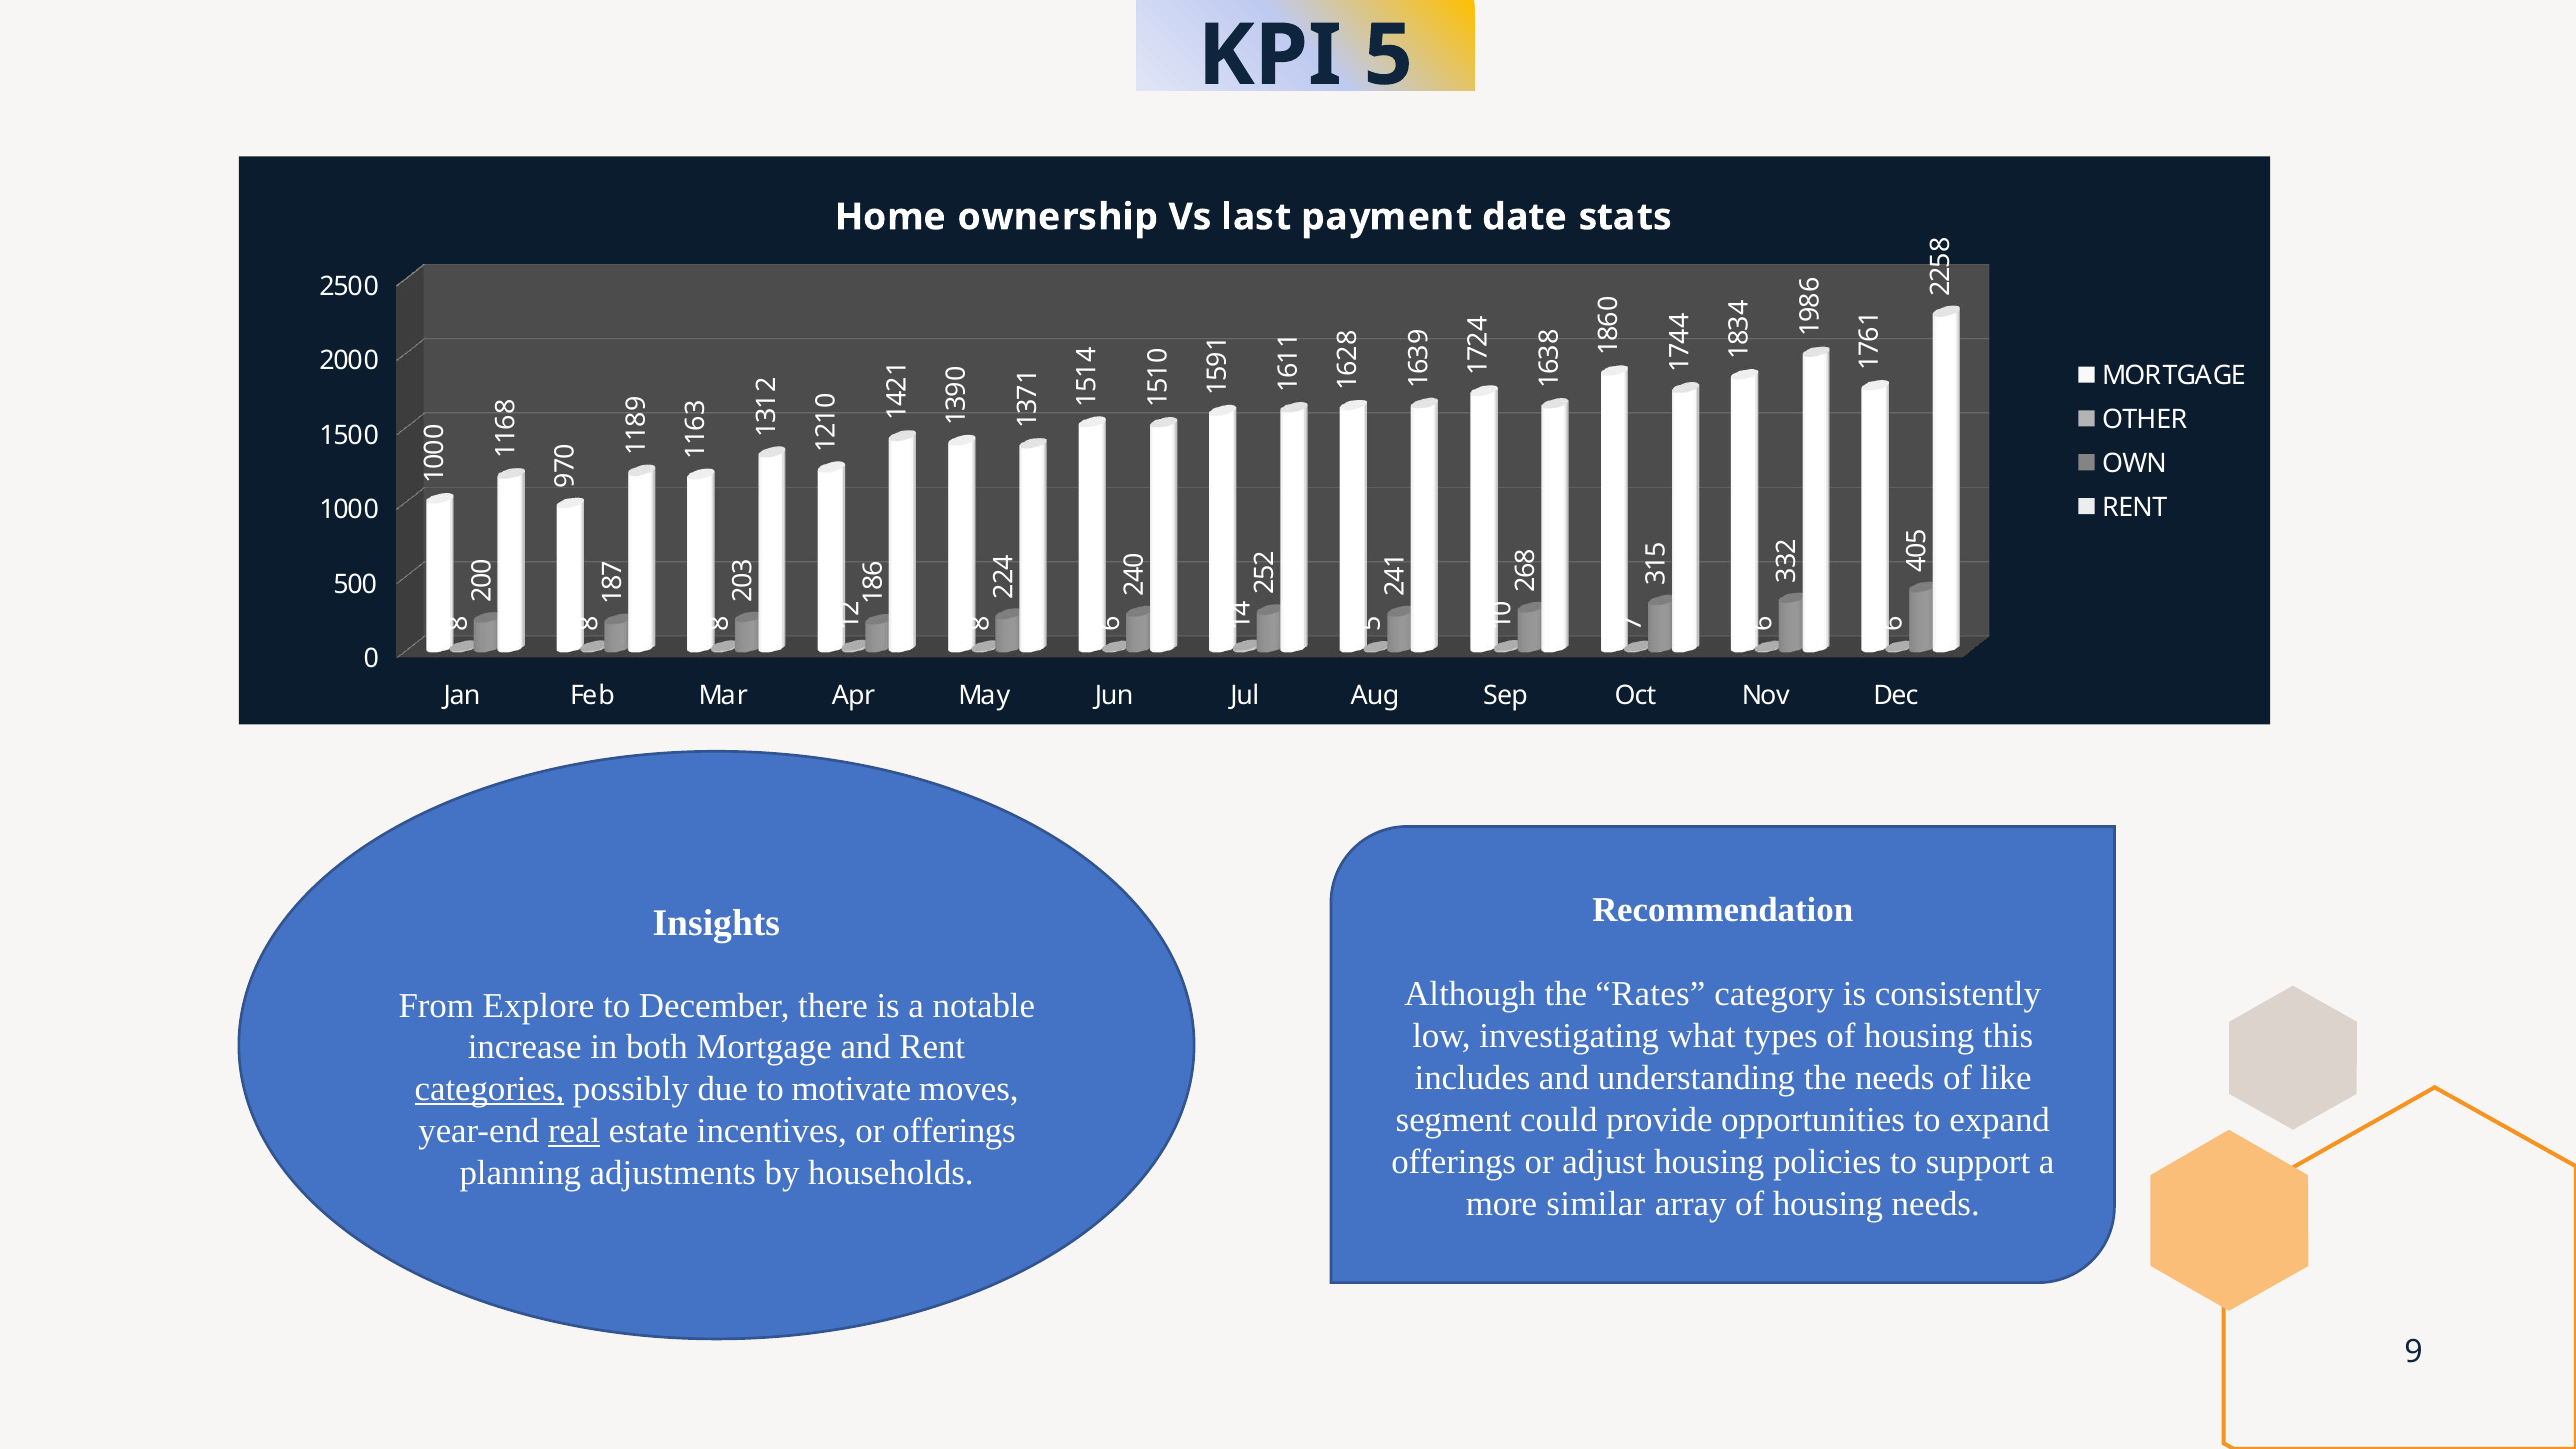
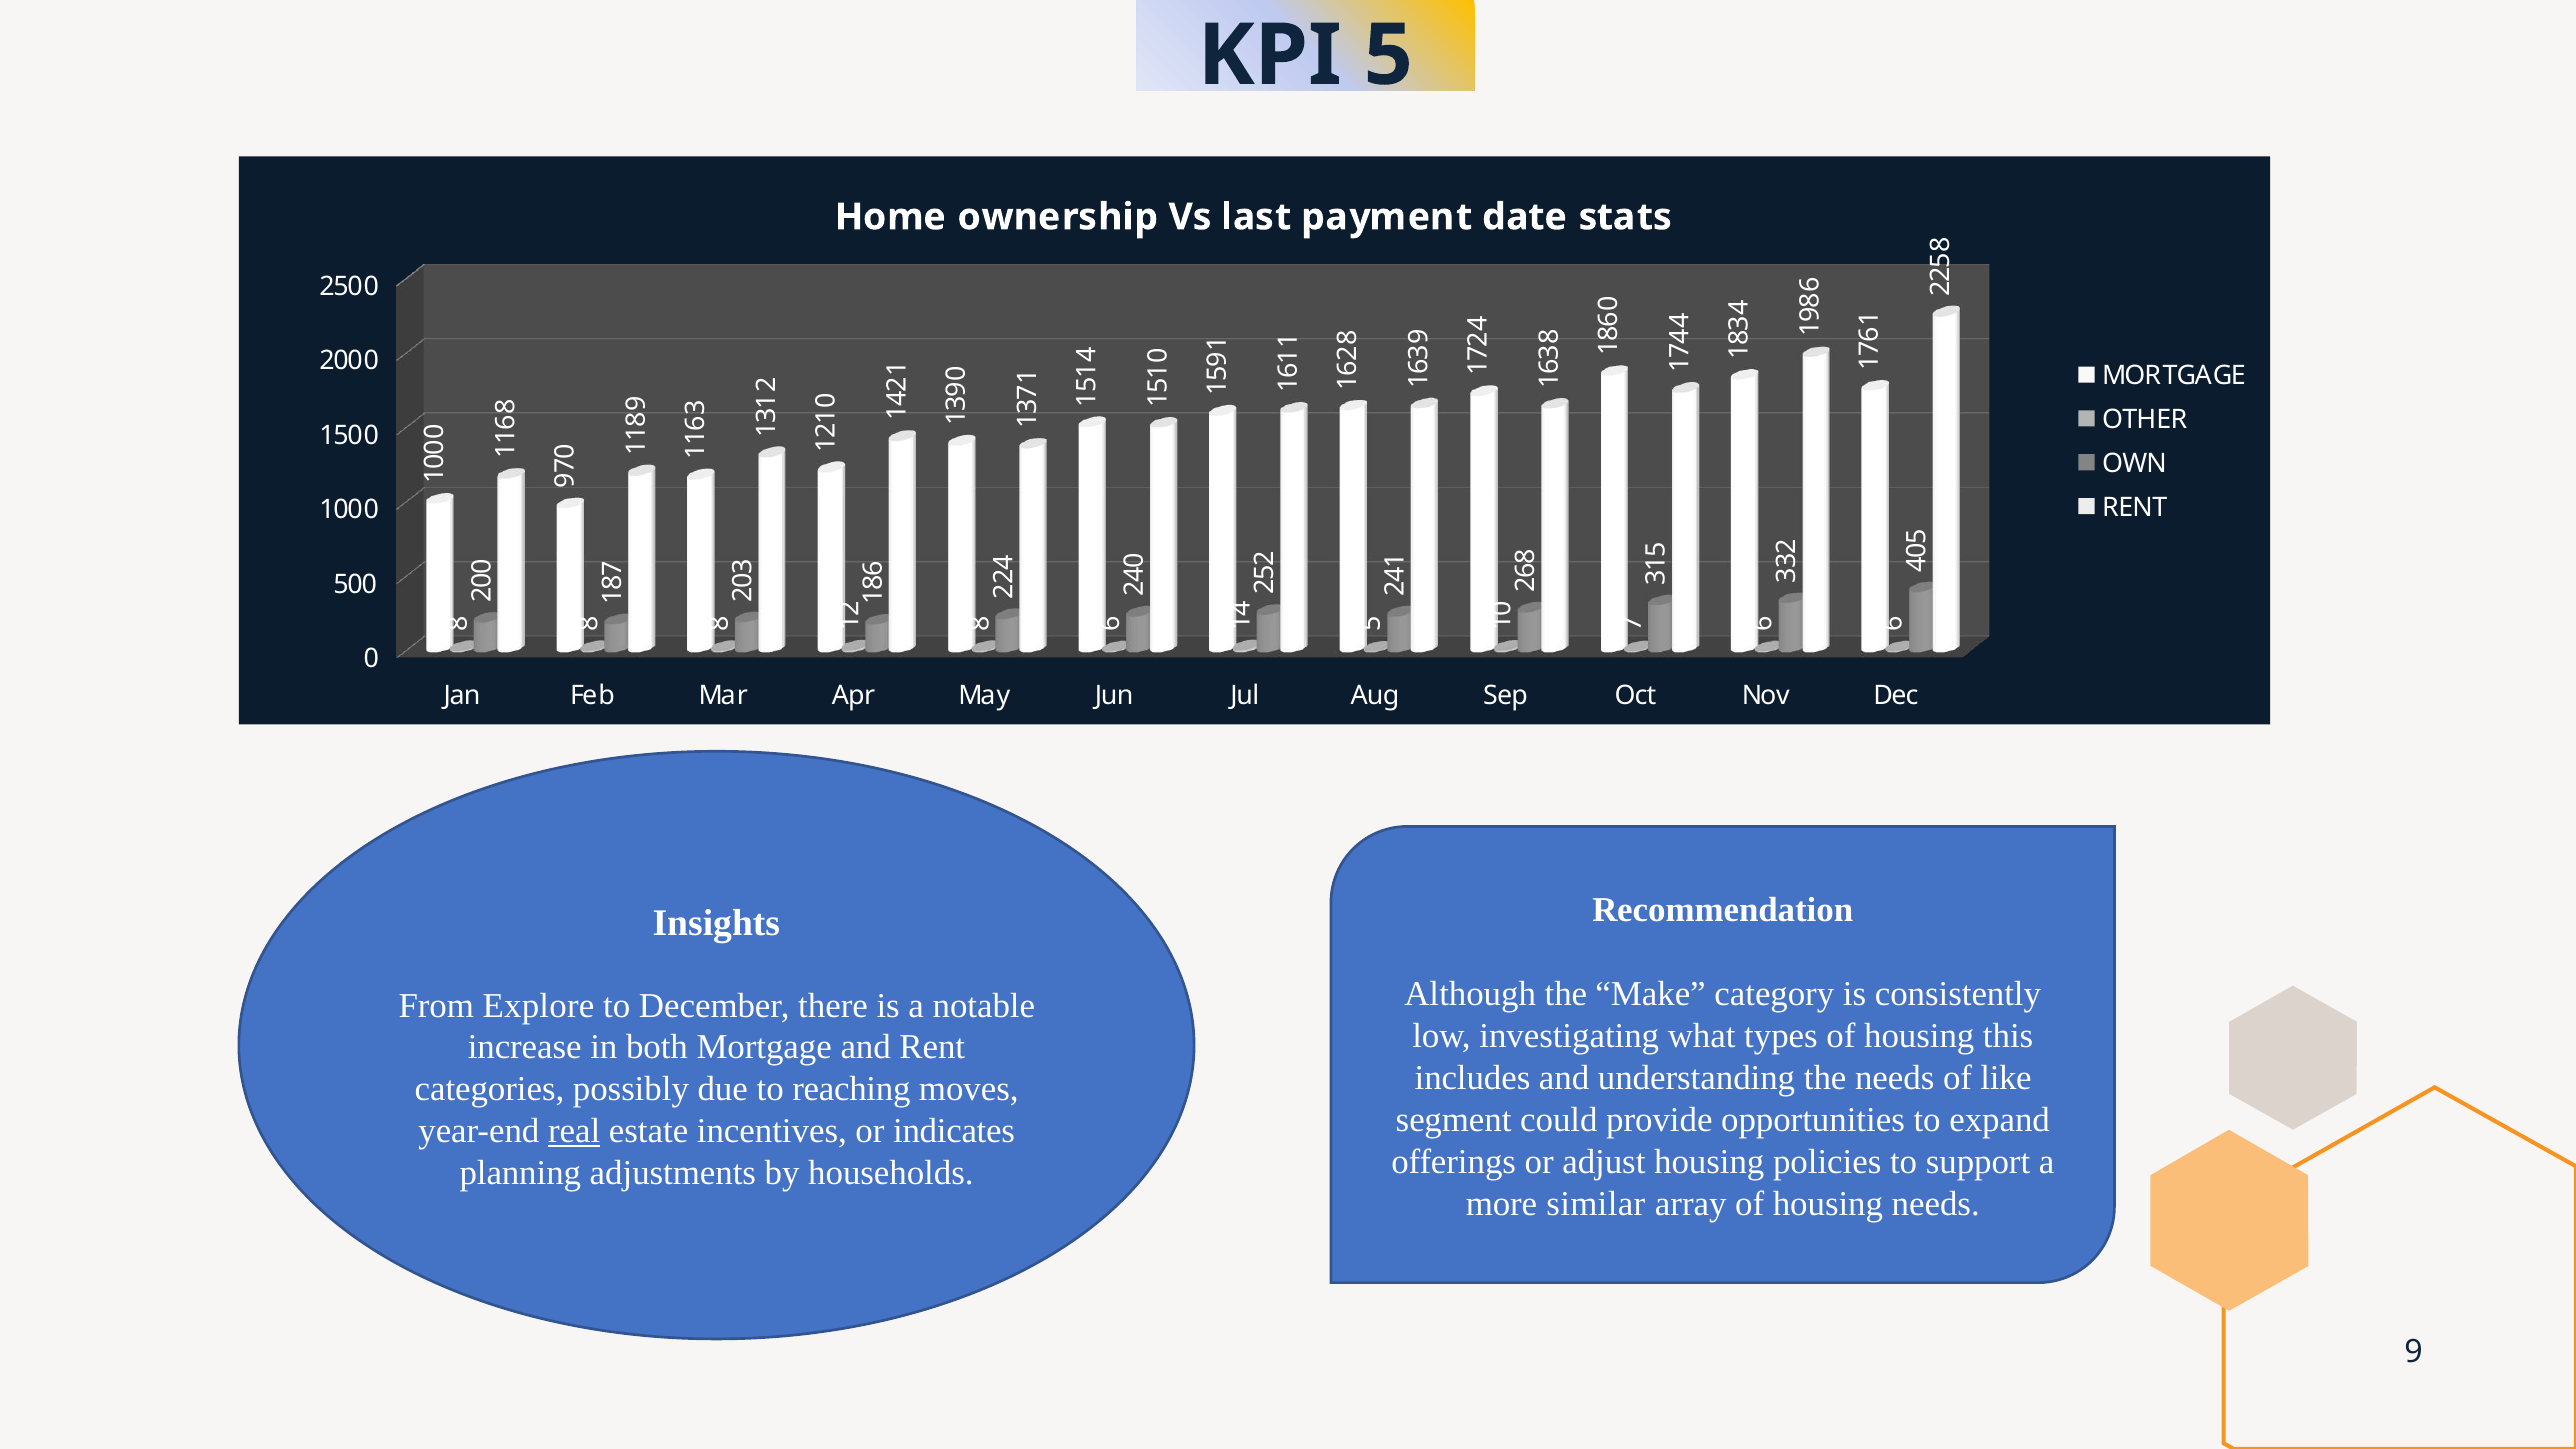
Rates: Rates -> Make (1651, 994)
categories underline: present -> none (489, 1089)
motivate: motivate -> reaching (851, 1089)
or offerings: offerings -> indicates (954, 1131)
